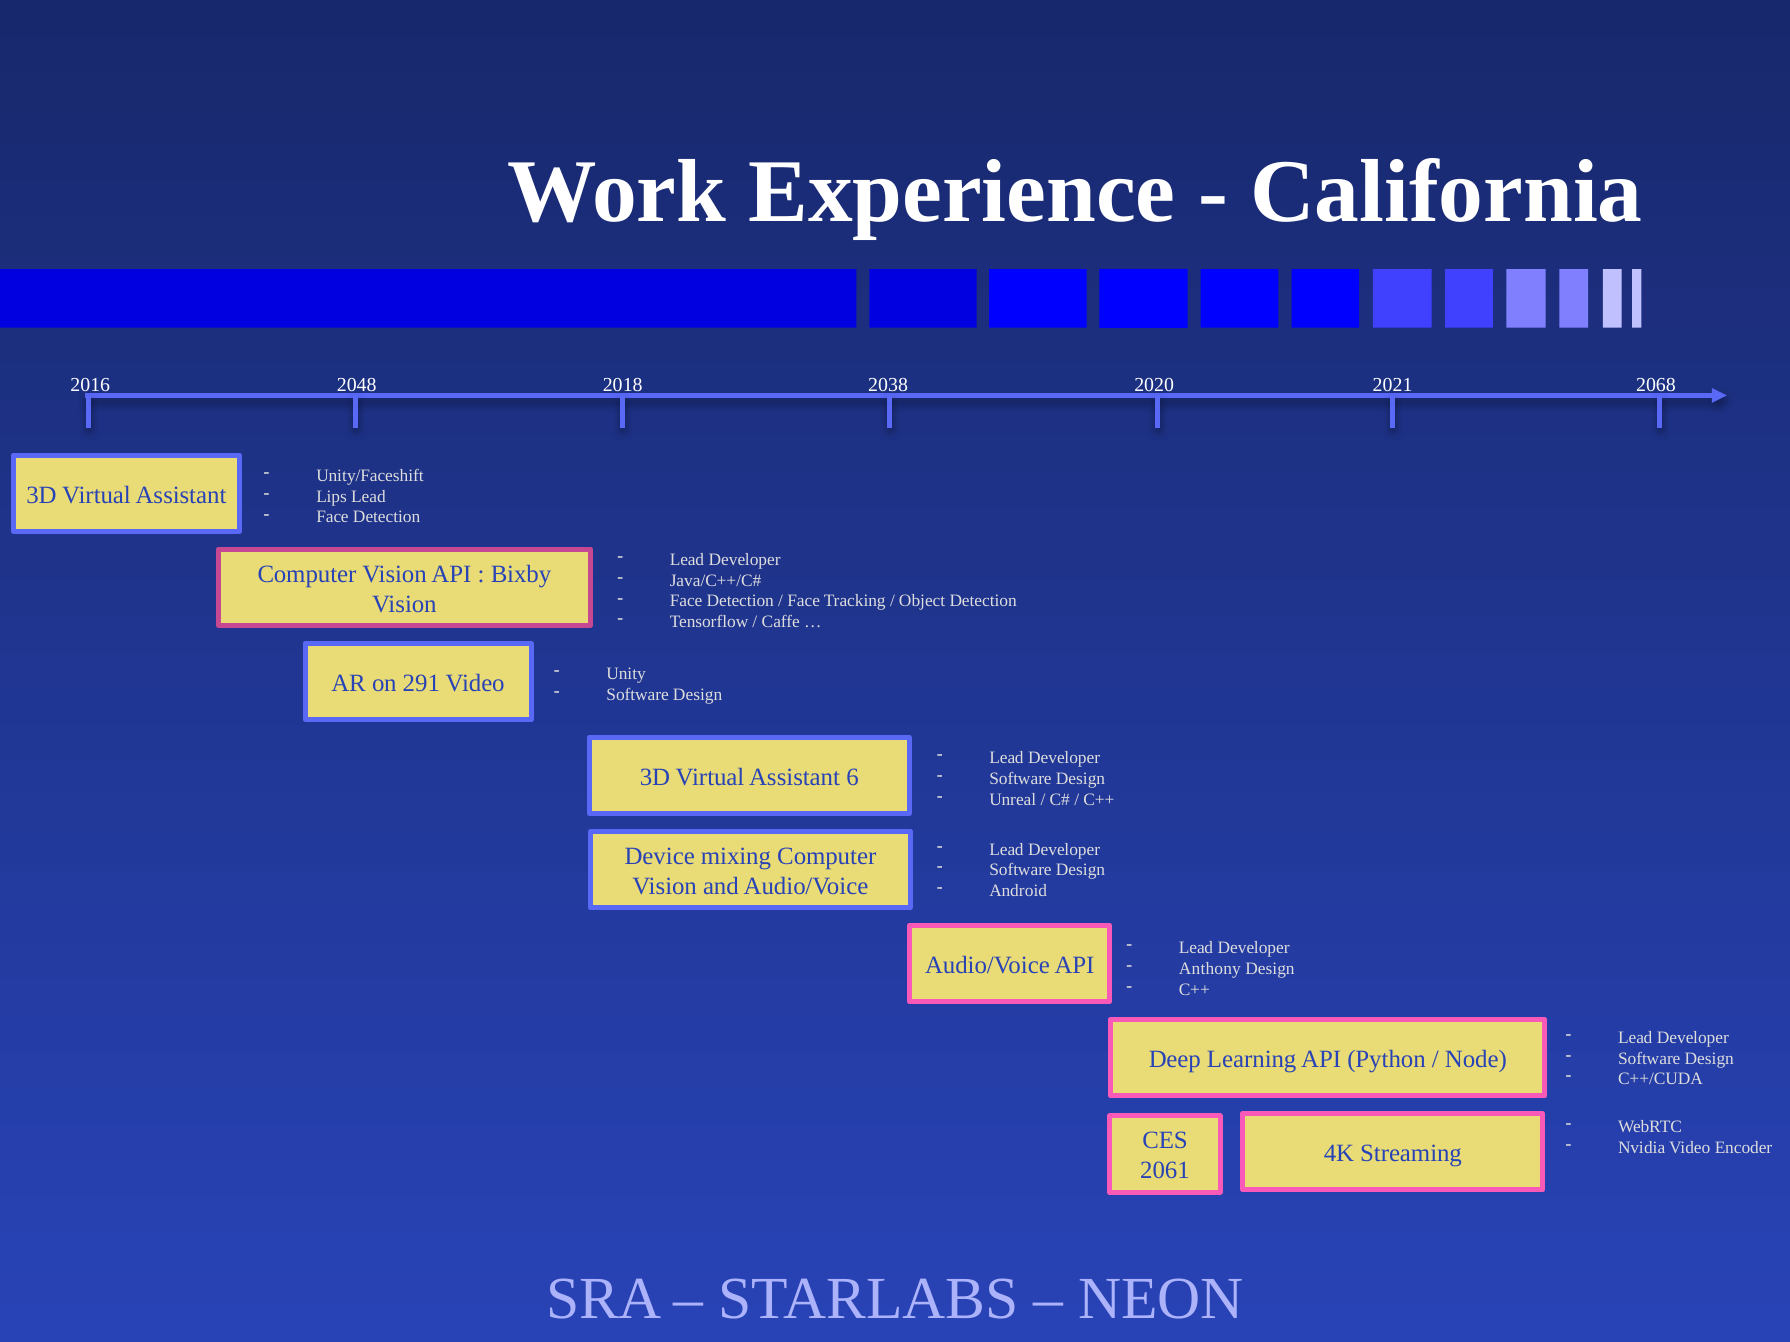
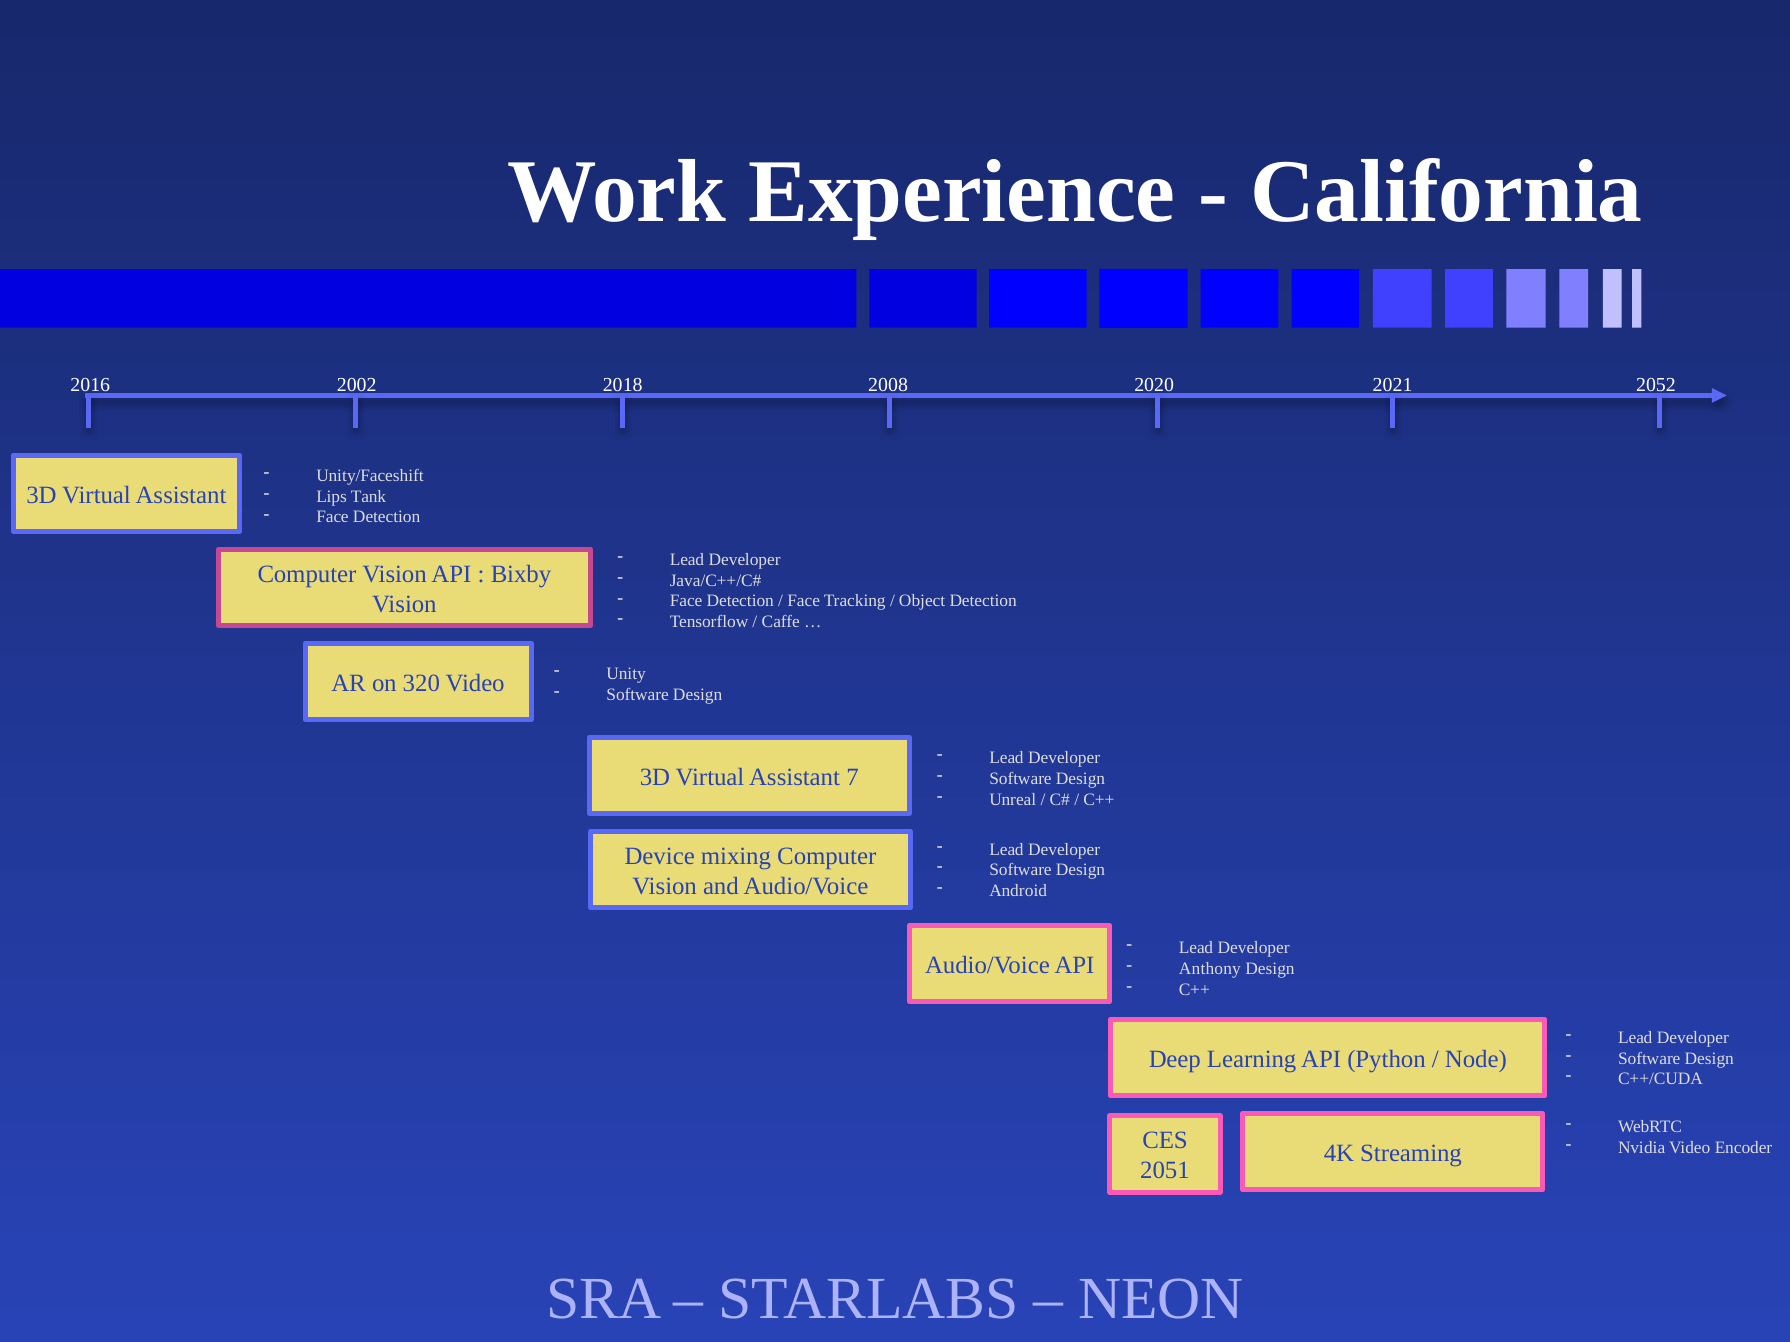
2048: 2048 -> 2002 (357, 385)
2038: 2038 -> 2008 (888, 385)
2068: 2068 -> 2052 (1656, 385)
Lips Lead: Lead -> Tank (369, 497)
291: 291 -> 320 (421, 683)
6: 6 -> 7 (853, 777)
2061: 2061 -> 2051 (1165, 1171)
